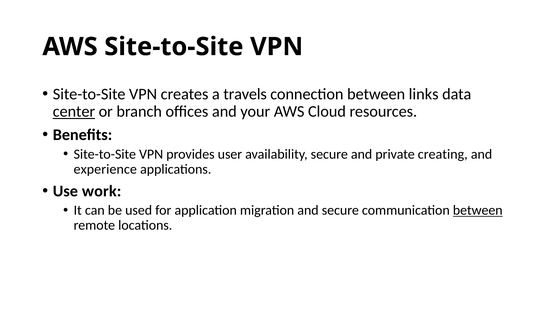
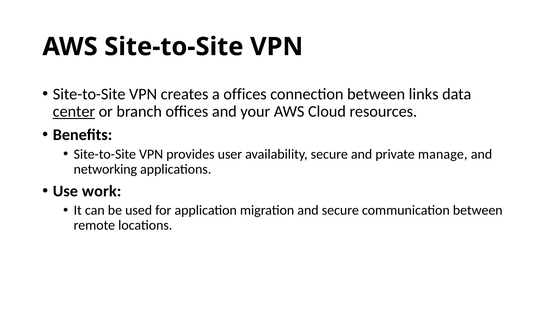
a travels: travels -> offices (245, 94)
creating: creating -> manage (443, 154)
experience: experience -> networking (105, 169)
between underline: present -> none (478, 210)
